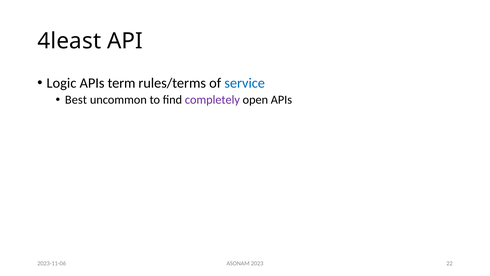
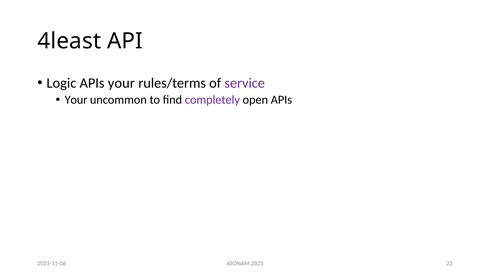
APIs term: term -> your (121, 83)
service colour: blue -> purple (245, 83)
Best: Best -> Your (76, 100)
